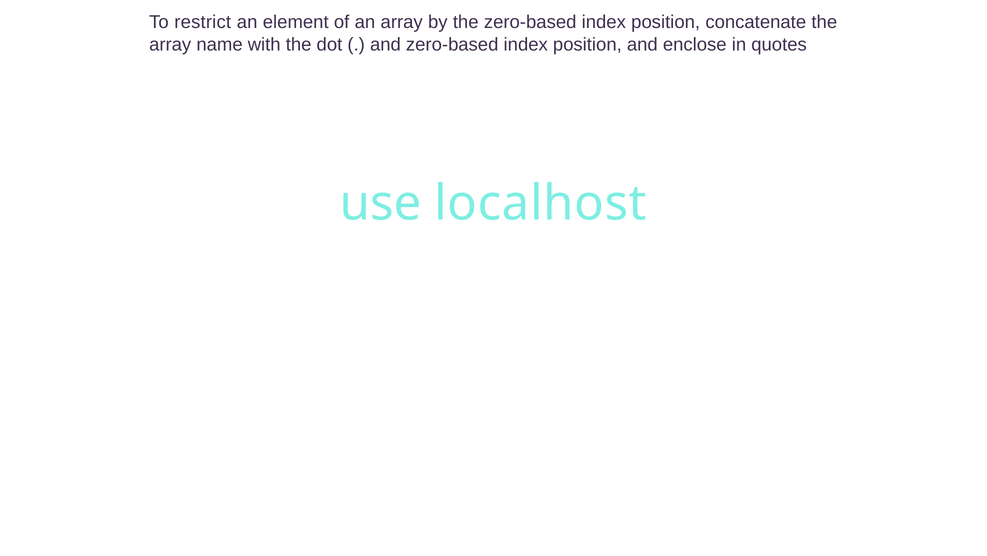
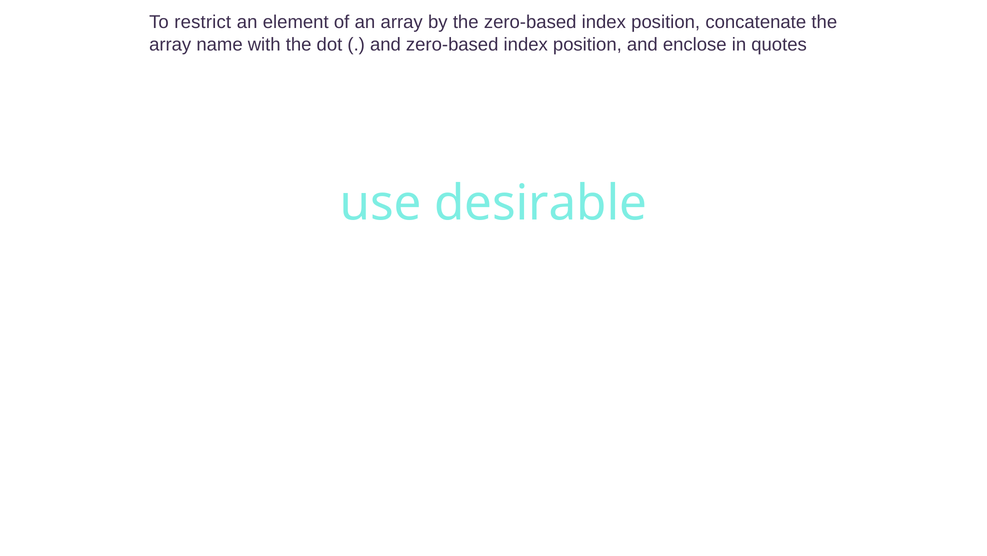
localhost: localhost -> desirable (541, 203)
